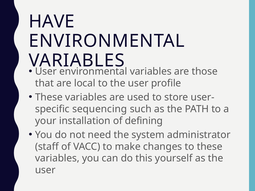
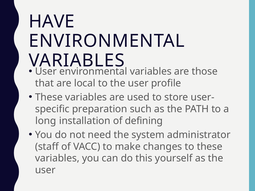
sequencing: sequencing -> preparation (100, 109)
your: your -> long (46, 121)
